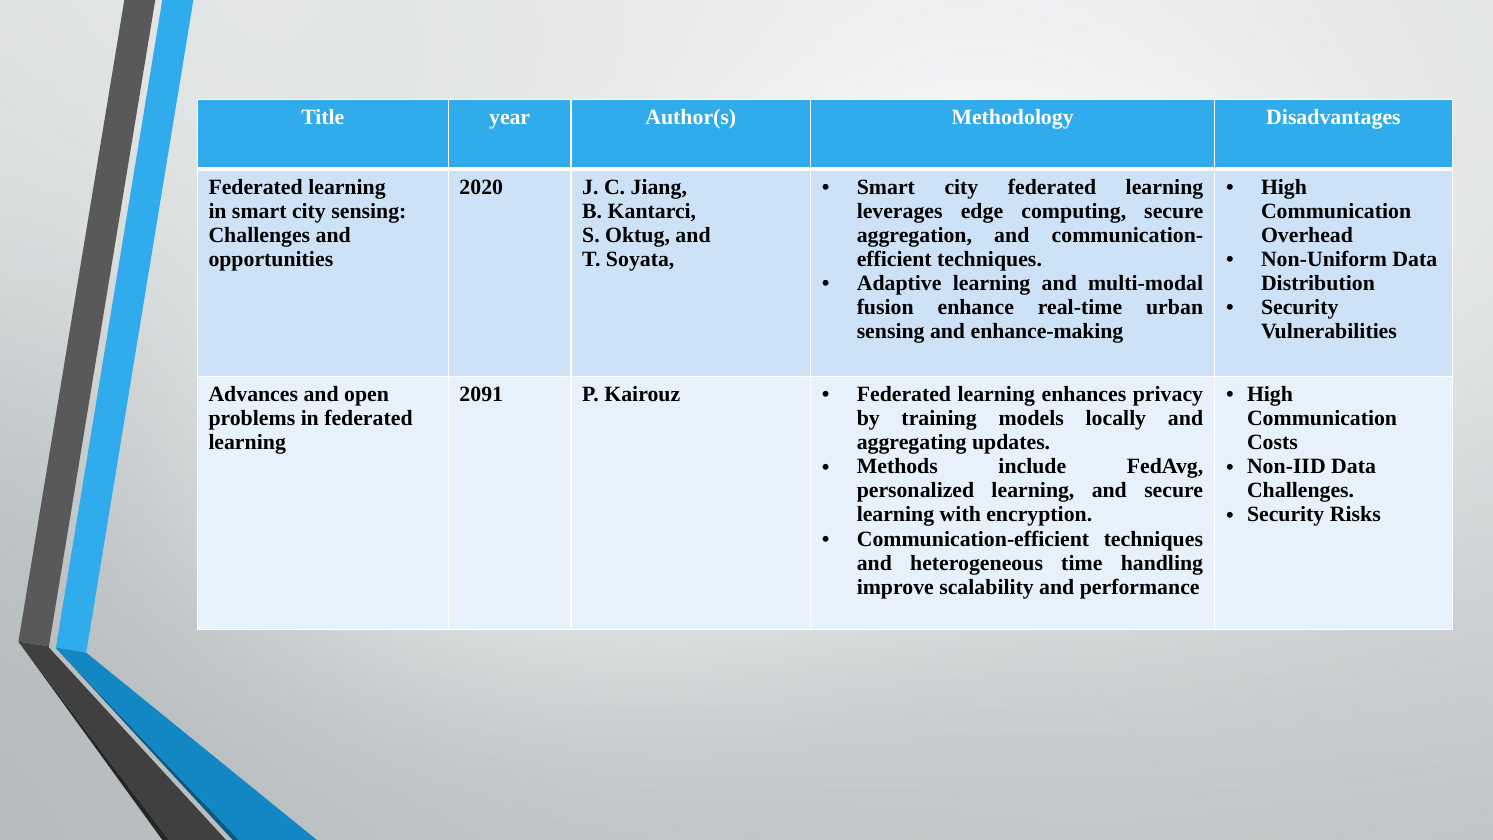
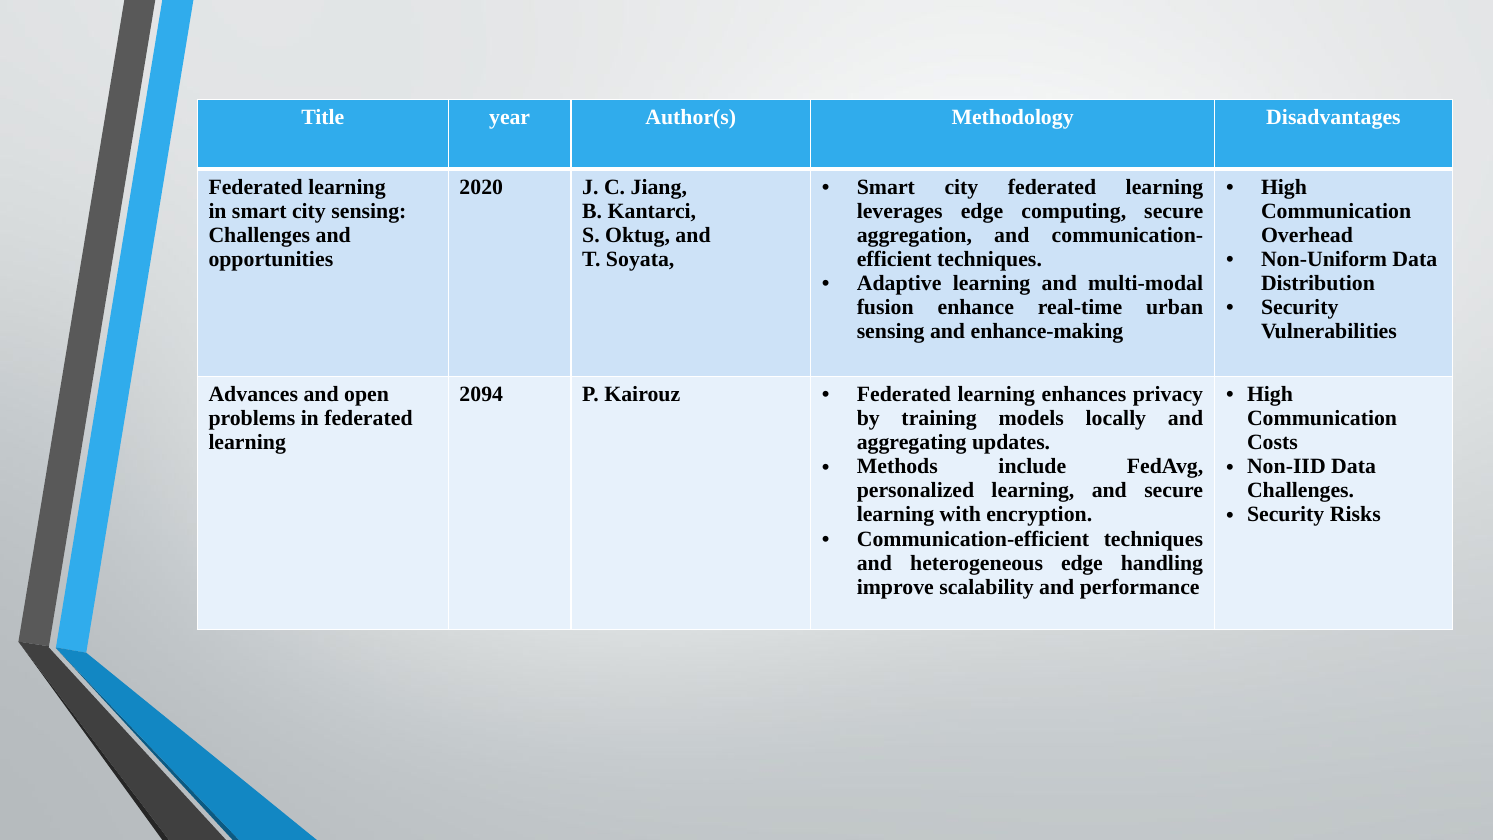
2091: 2091 -> 2094 (481, 394)
heterogeneous time: time -> edge (1082, 563)
